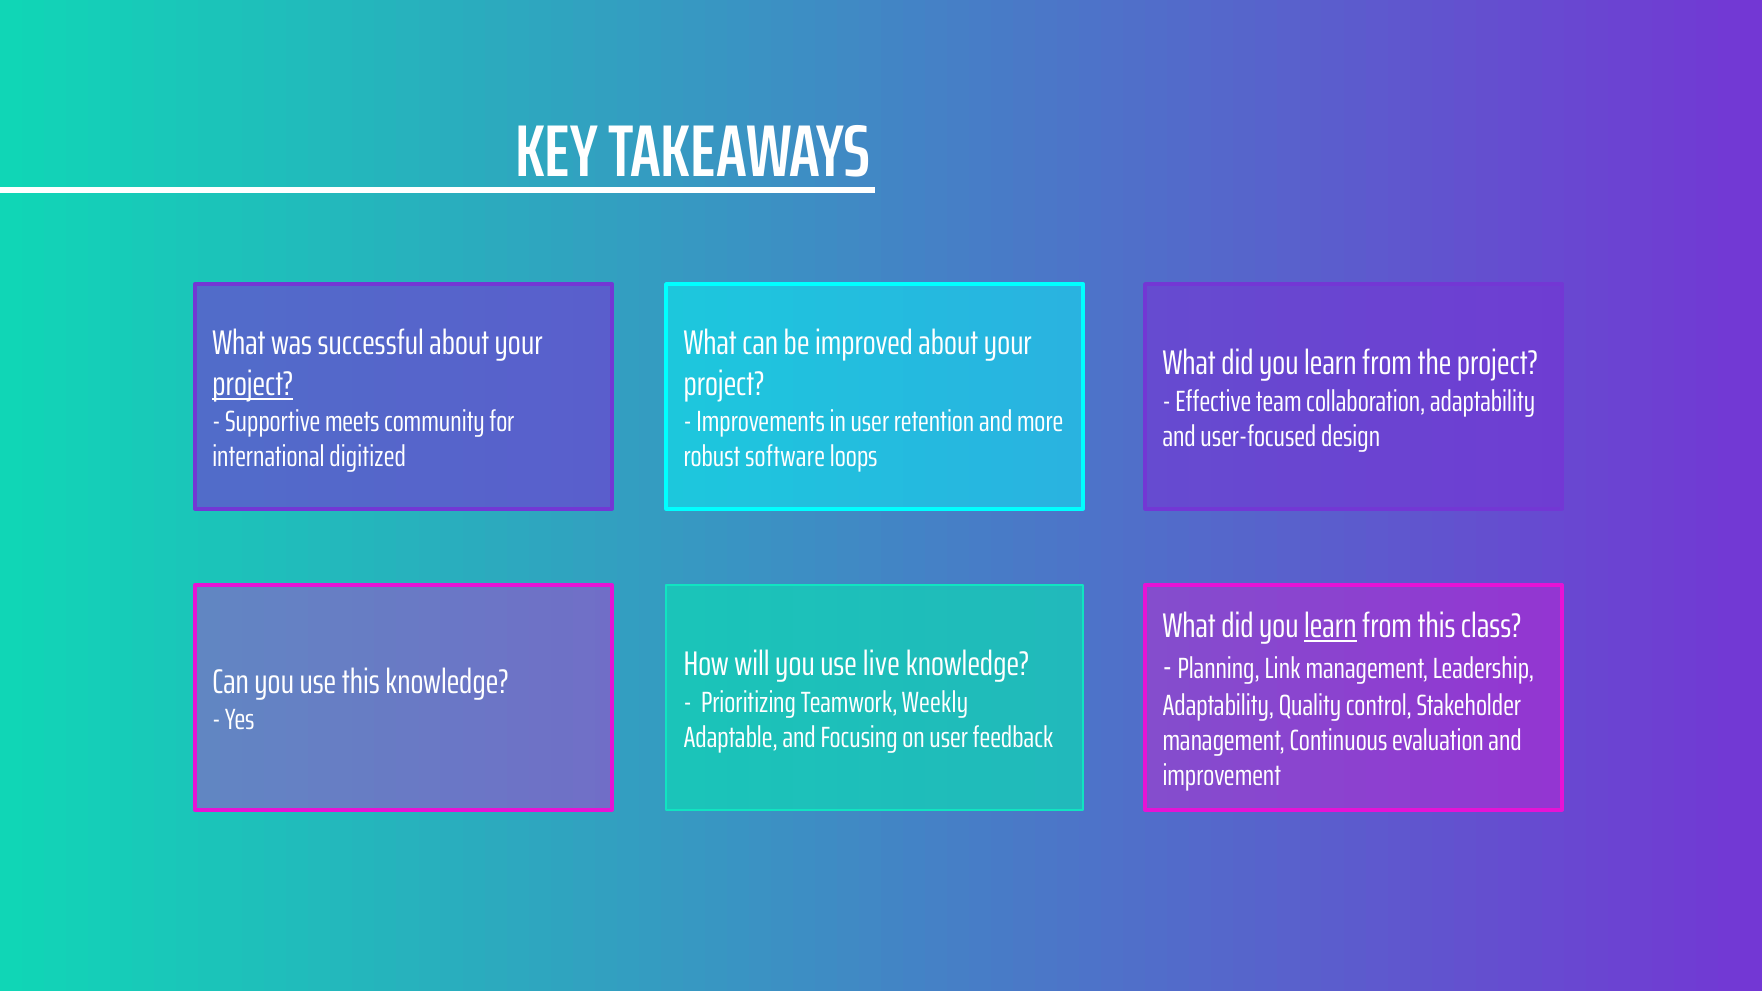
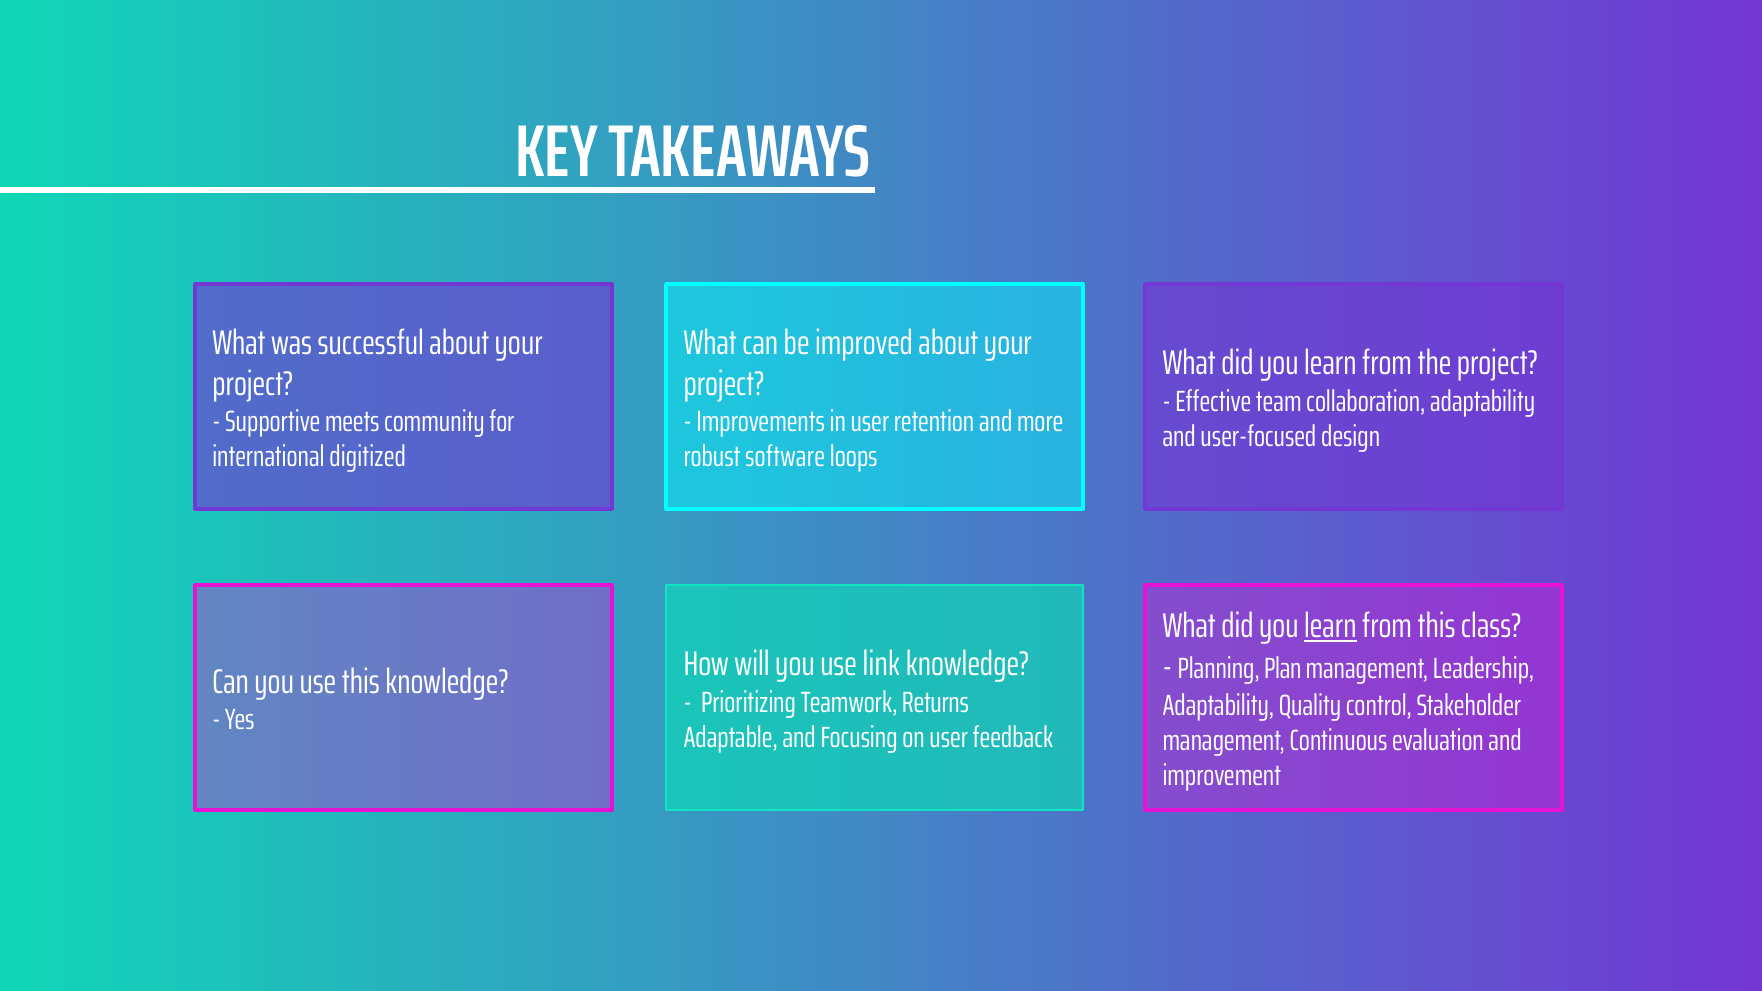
project underline: present -> none (253, 384)
live: live -> link (881, 665)
Link: Link -> Plan (1283, 669)
Weekly: Weekly -> Returns (935, 703)
